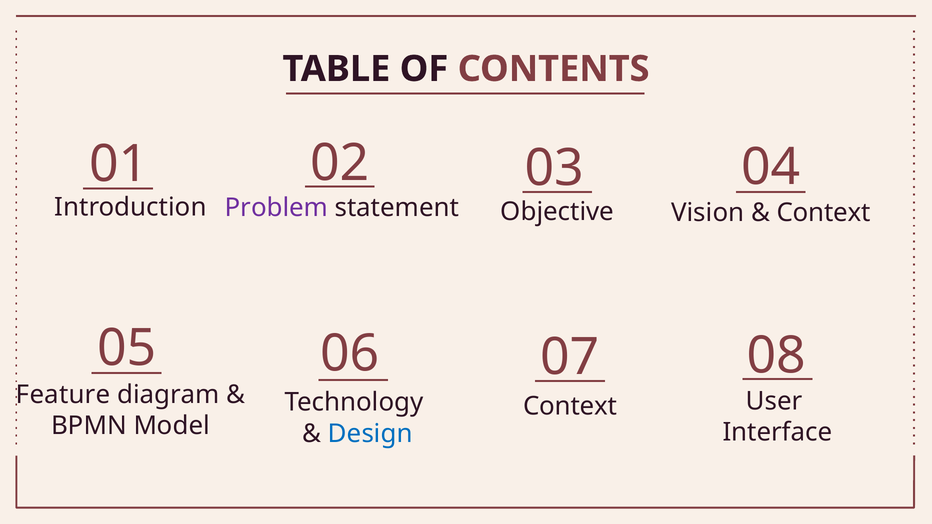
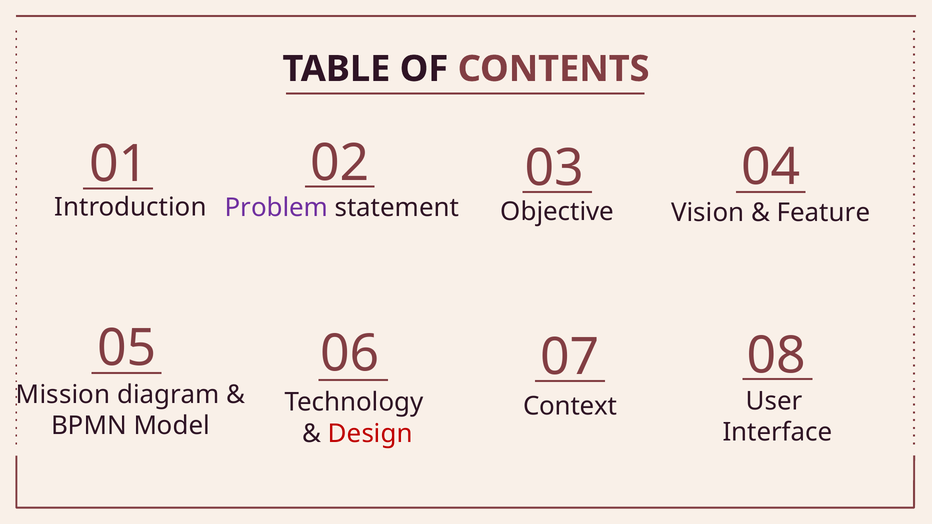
Context: Context -> Feature (823, 213)
Feature: Feature -> Mission (63, 395)
Design colour: blue -> red (370, 434)
